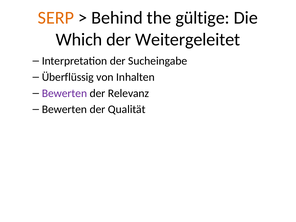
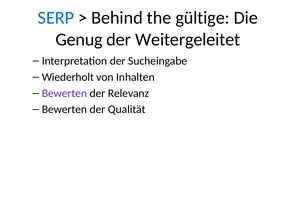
SERP colour: orange -> blue (56, 18)
Which: Which -> Genug (79, 40)
Überflüssig: Überflüssig -> Wiederholt (68, 77)
